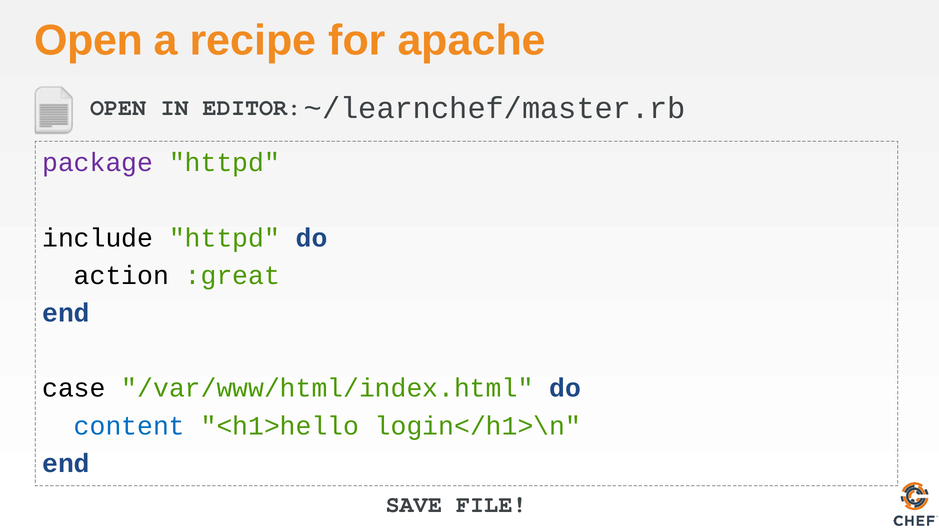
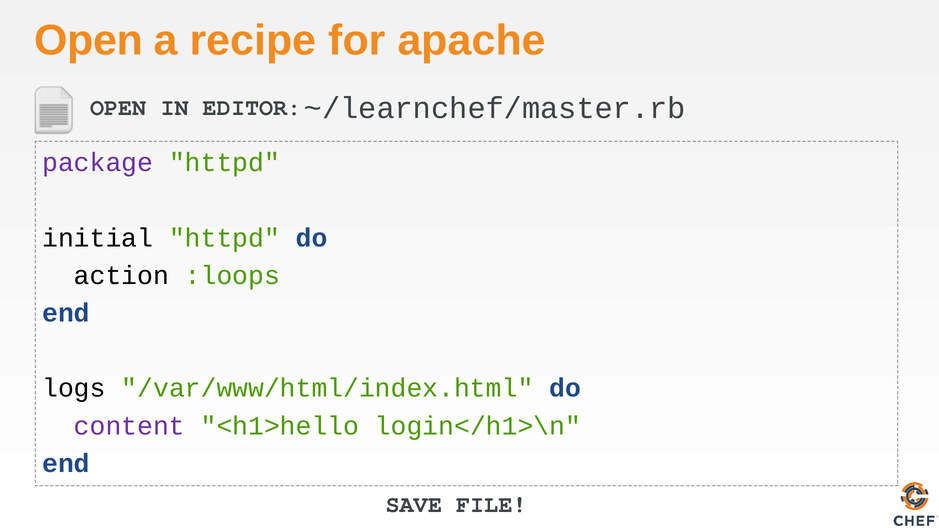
include: include -> initial (98, 238)
:great: :great -> :loops (232, 276)
case: case -> logs (74, 388)
content colour: blue -> purple (129, 426)
